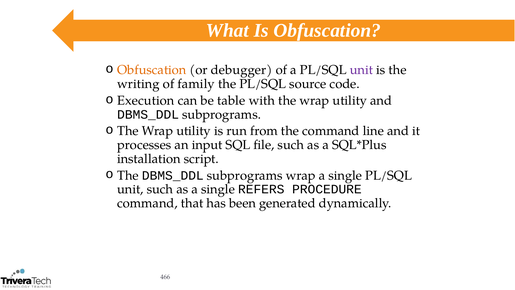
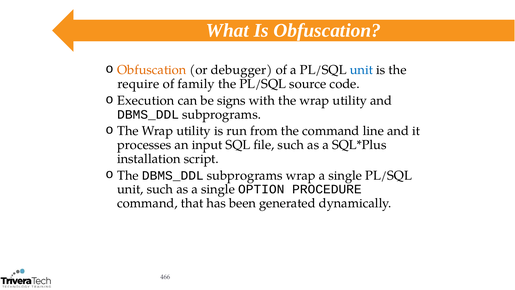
unit colour: purple -> blue (361, 70)
writing: writing -> require (138, 84)
table: table -> signs (231, 100)
REFERS: REFERS -> OPTION (261, 189)
